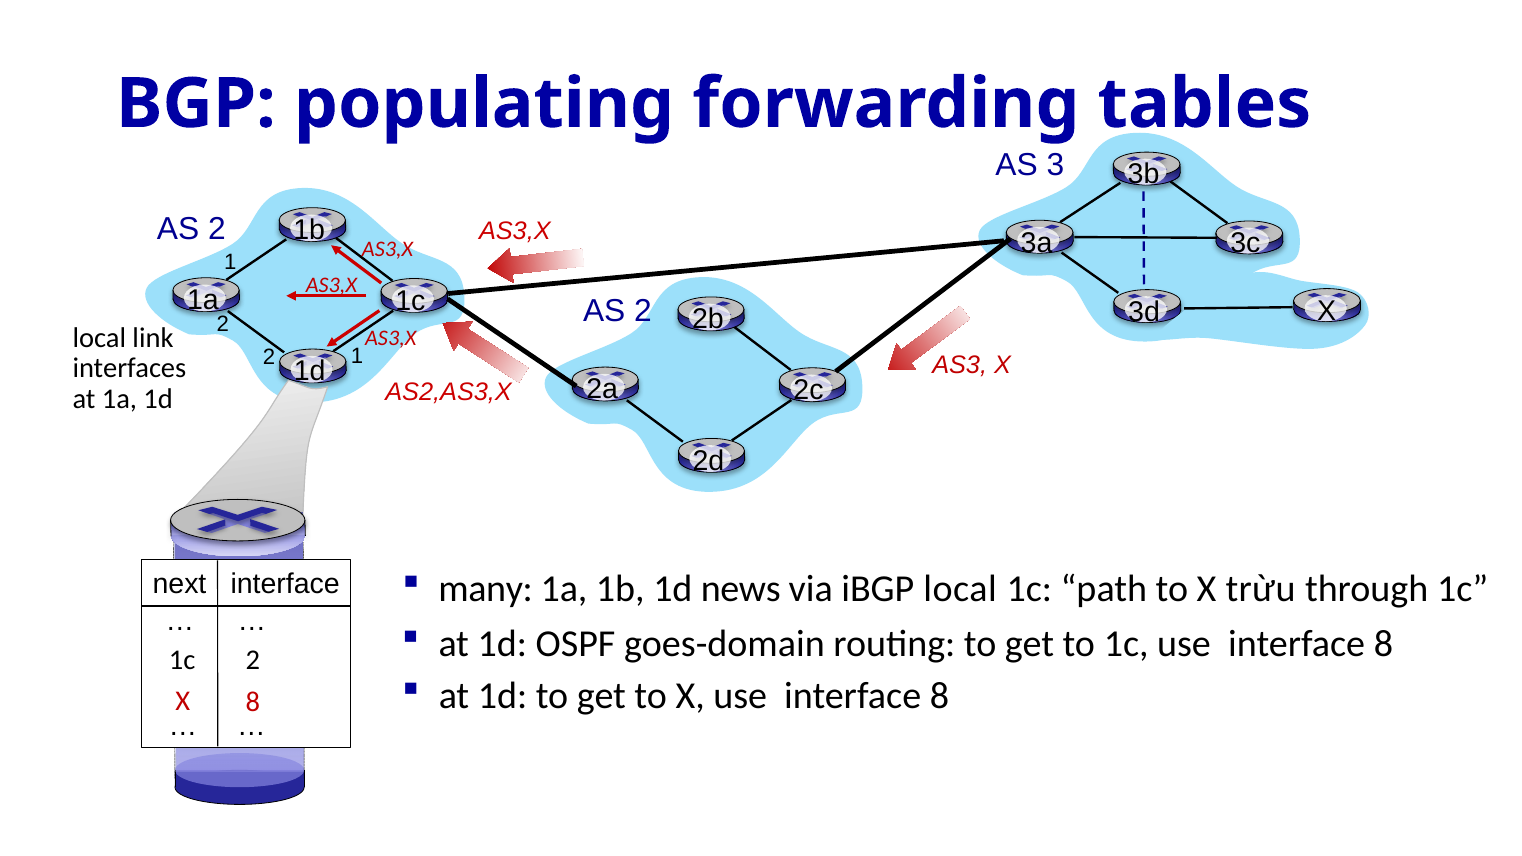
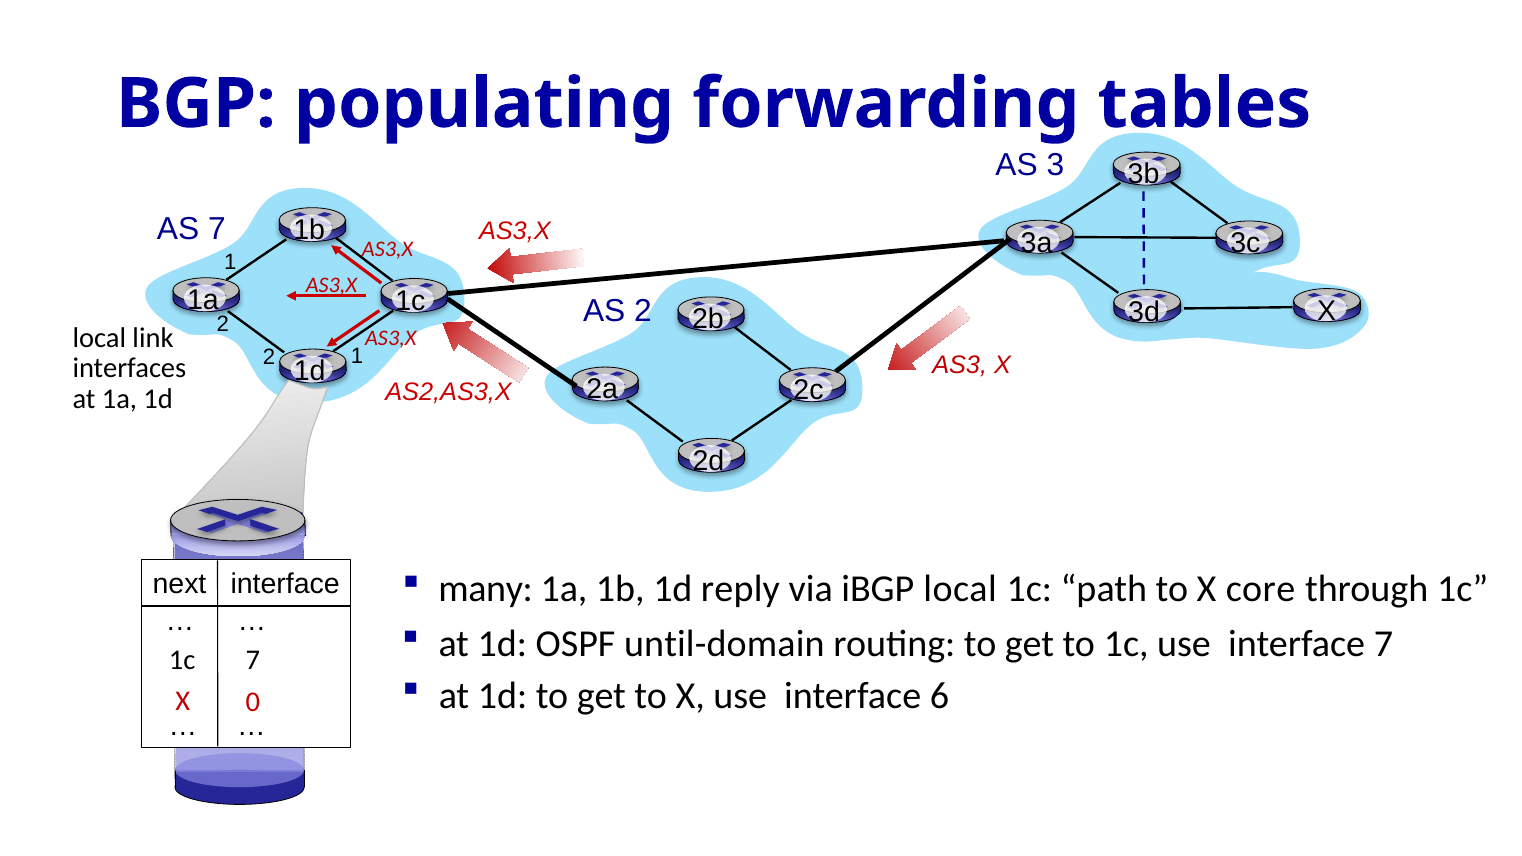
2: 2 -> 7 (217, 229)
news: news -> reply (740, 589)
trừu: trừu -> core (1261, 589)
goes-domain: goes-domain -> until-domain (724, 644)
1c use interface 8: 8 -> 7 (1383, 644)
1c 2: 2 -> 7 (253, 660)
X use interface 8: 8 -> 6 (939, 696)
X 8: 8 -> 0 (253, 702)
